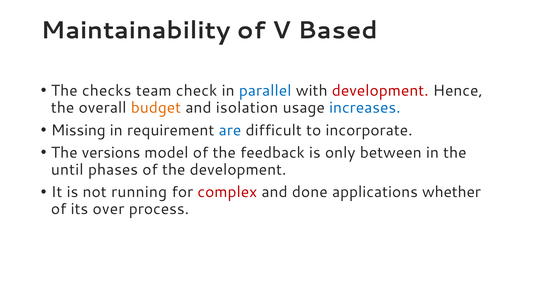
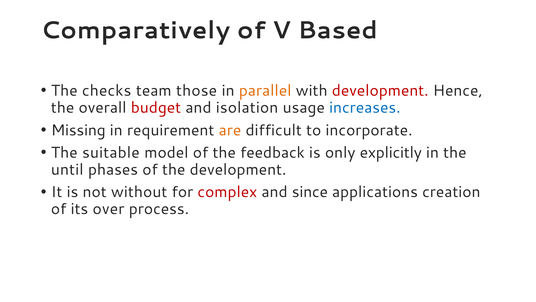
Maintainability: Maintainability -> Comparatively (136, 30)
check: check -> those (197, 91)
parallel colour: blue -> orange (265, 91)
budget colour: orange -> red (156, 108)
are colour: blue -> orange (230, 130)
versions: versions -> suitable (111, 152)
between: between -> explicitly (391, 152)
running: running -> without (139, 192)
done: done -> since (310, 192)
whether: whether -> creation (451, 192)
